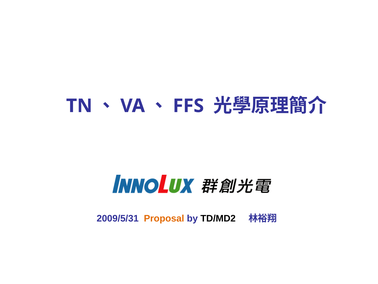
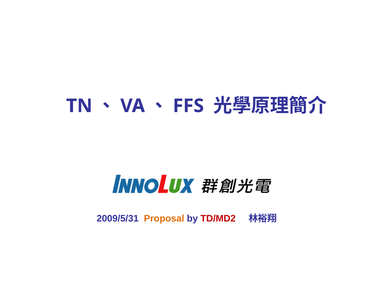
TD/MD2 colour: black -> red (218, 218)
